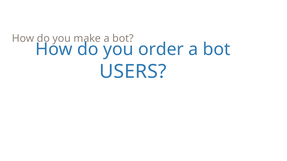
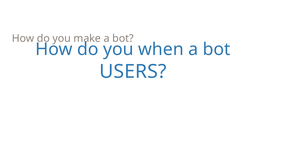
order: order -> when (161, 49)
